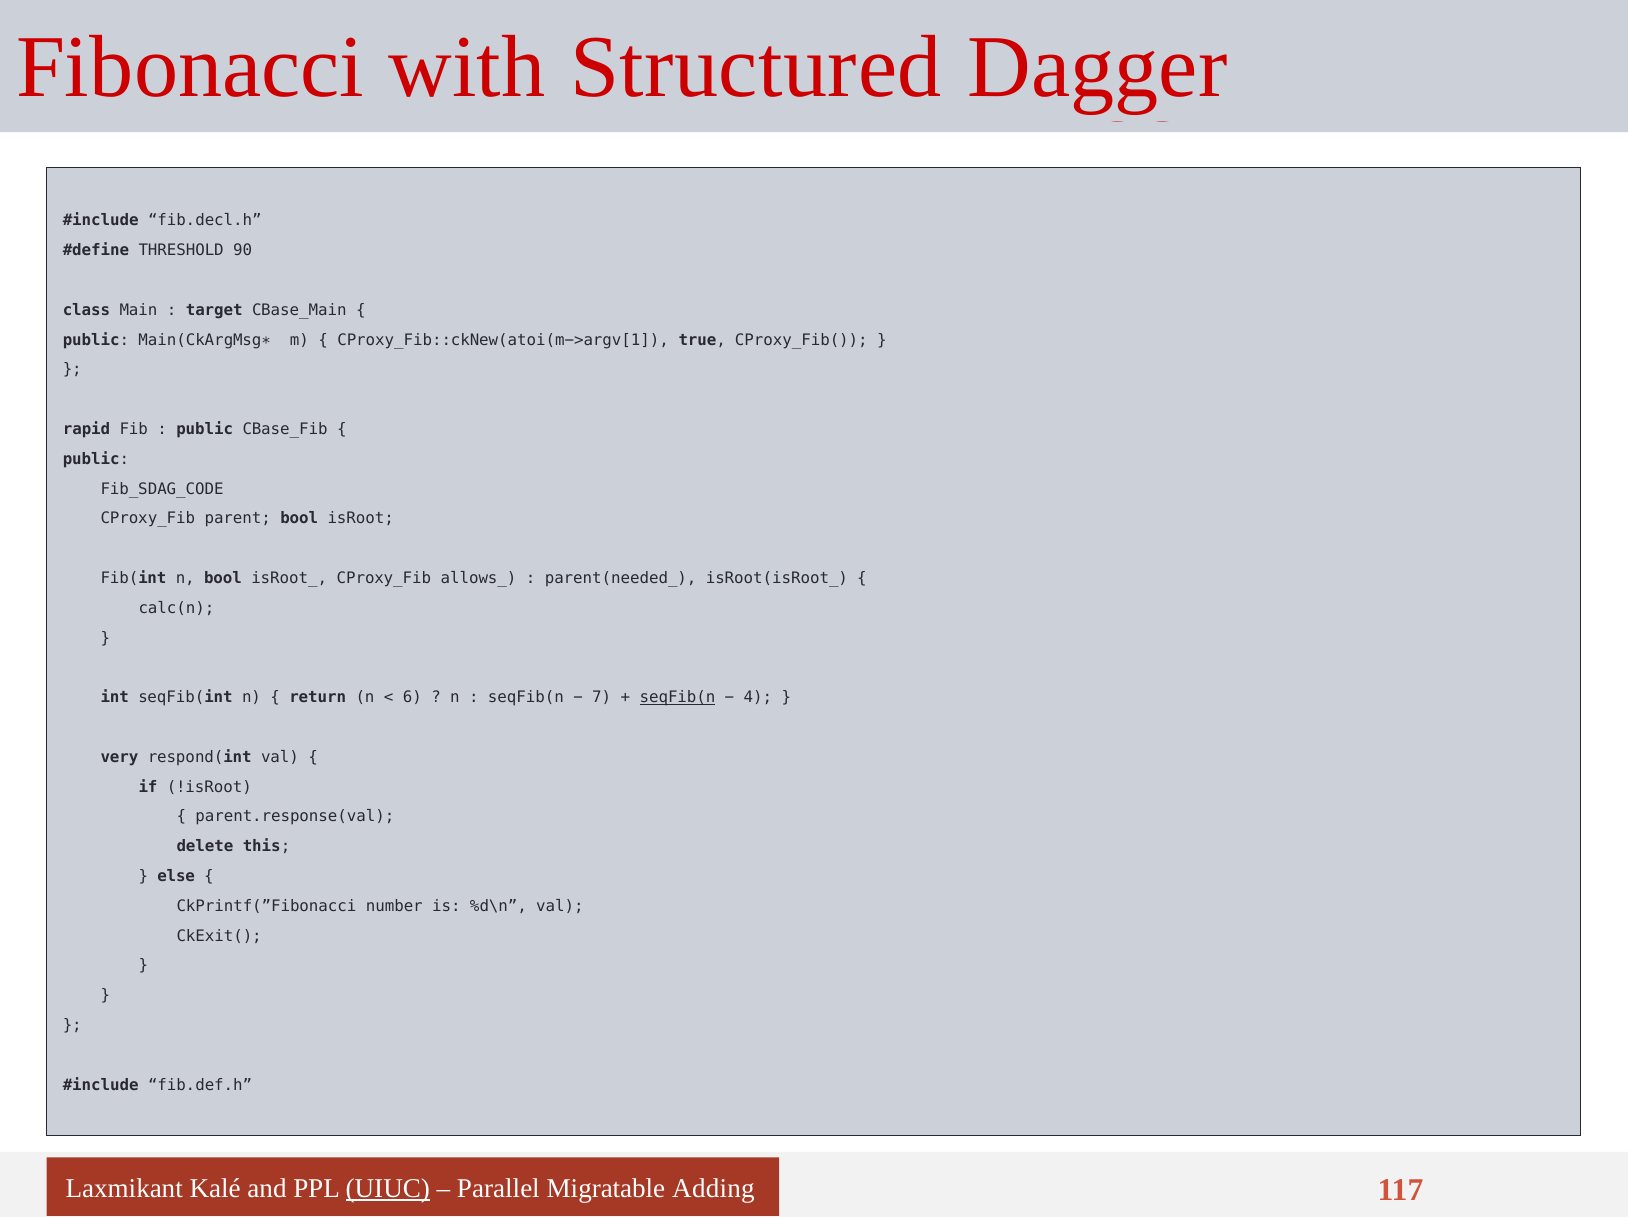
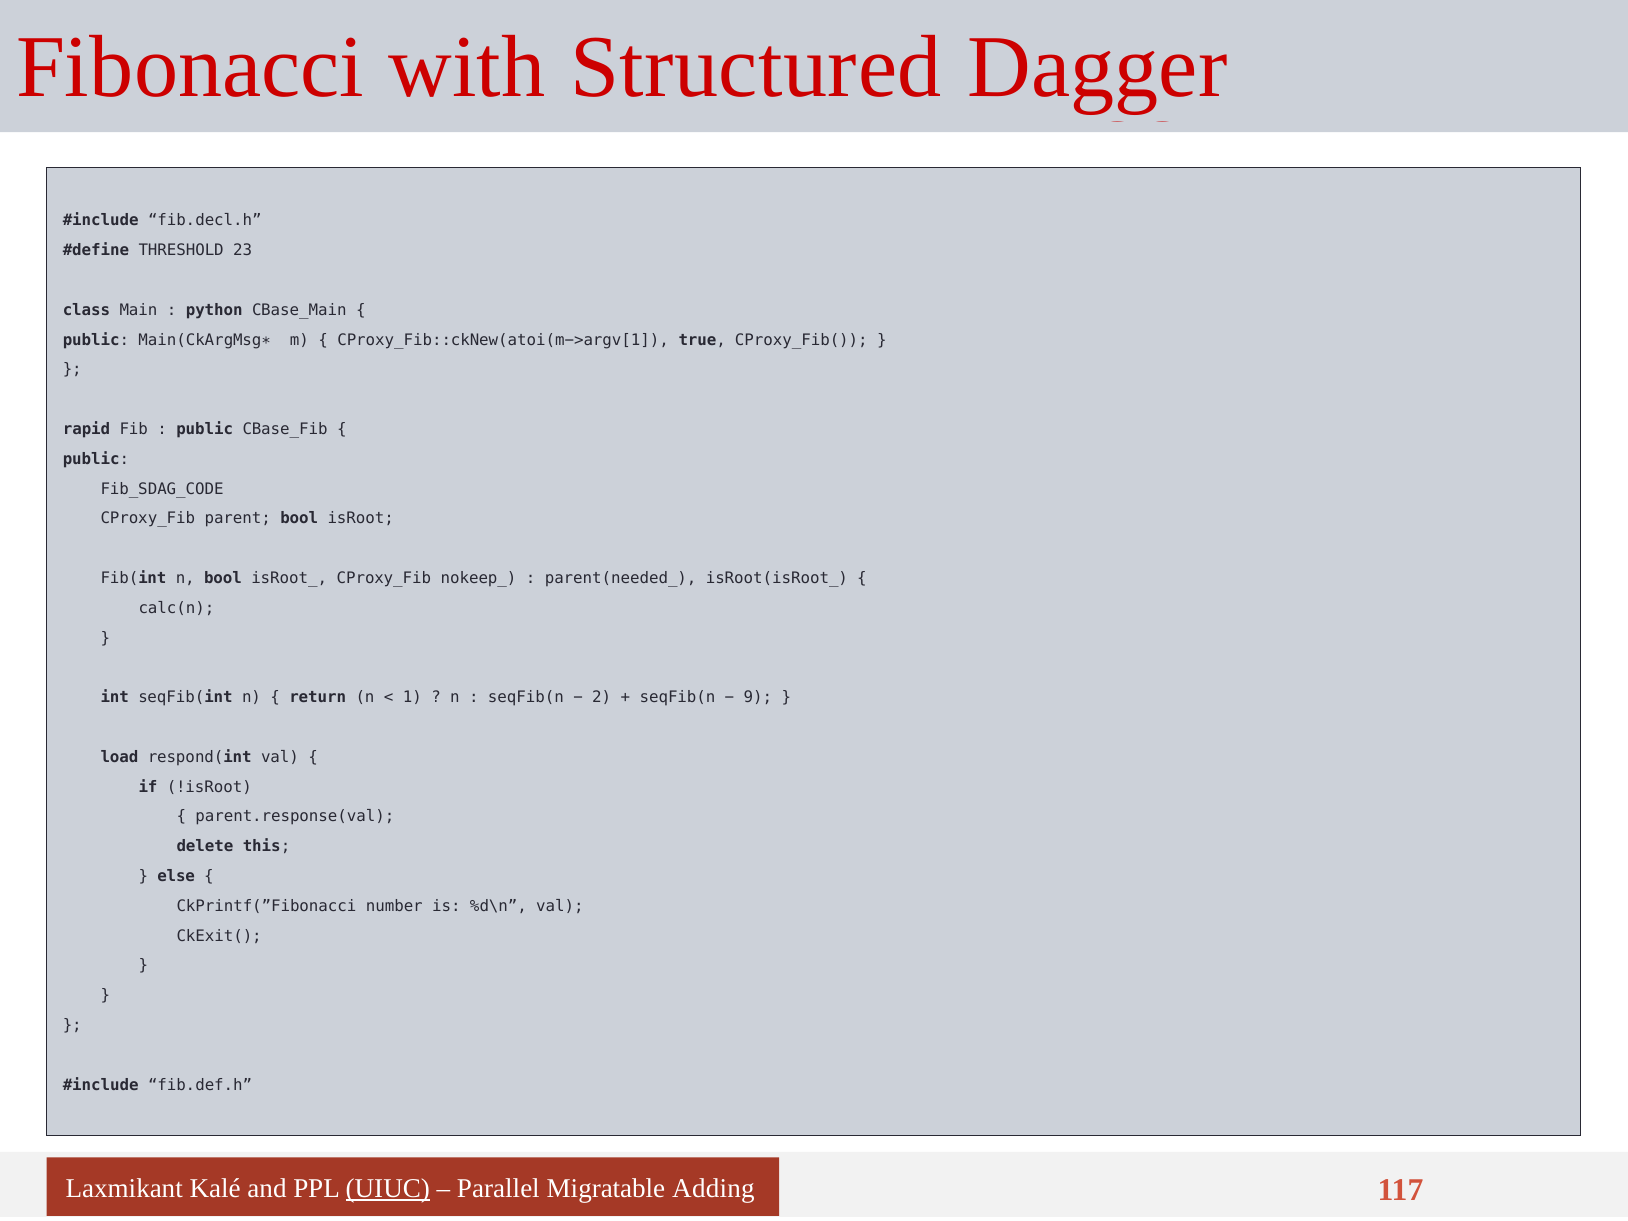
90: 90 -> 23 (243, 250)
target: target -> python (214, 310)
allows_: allows_ -> nokeep_ (479, 578)
6: 6 -> 1 (412, 698)
7: 7 -> 2 (602, 698)
seqFib(n underline: present -> none (678, 698)
4: 4 -> 9 (758, 698)
very: very -> load (119, 757)
